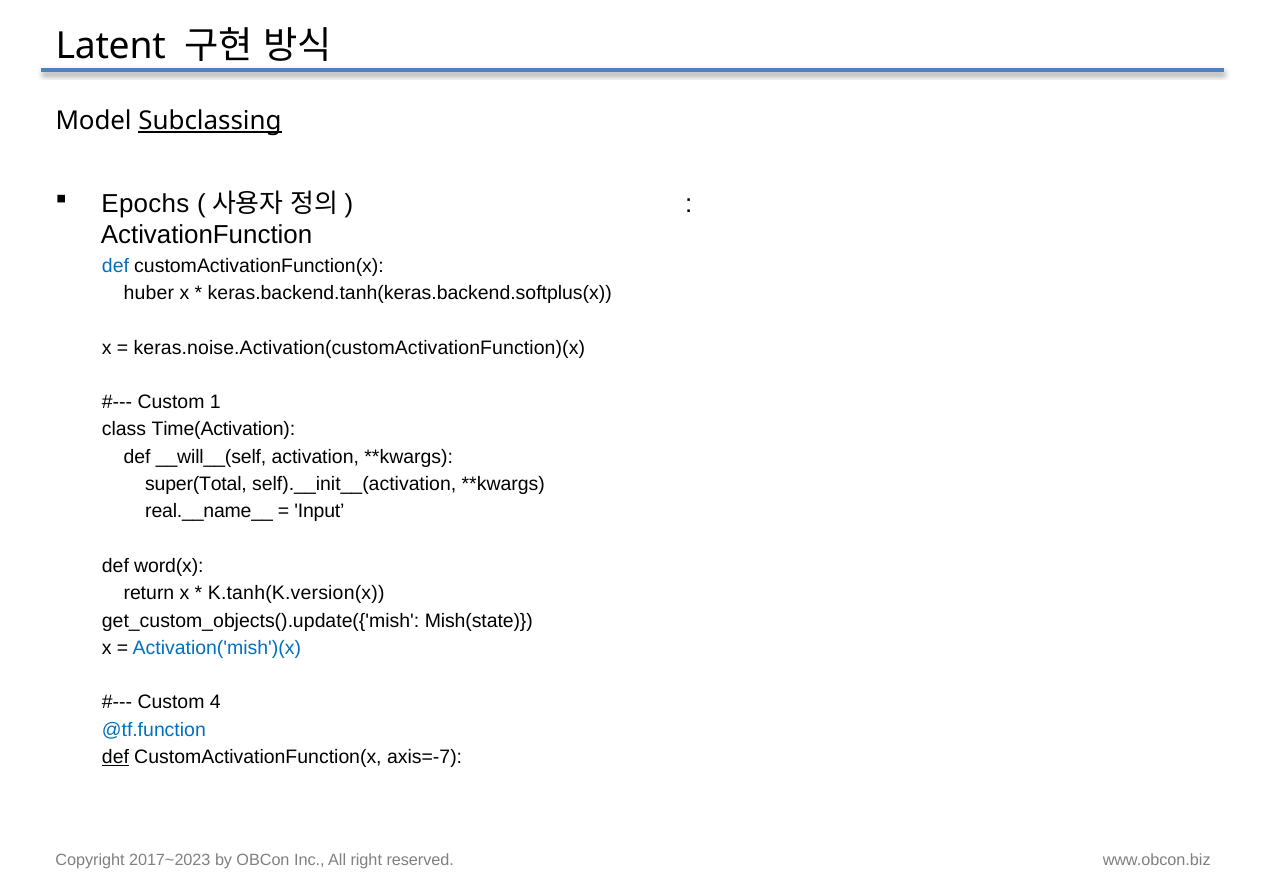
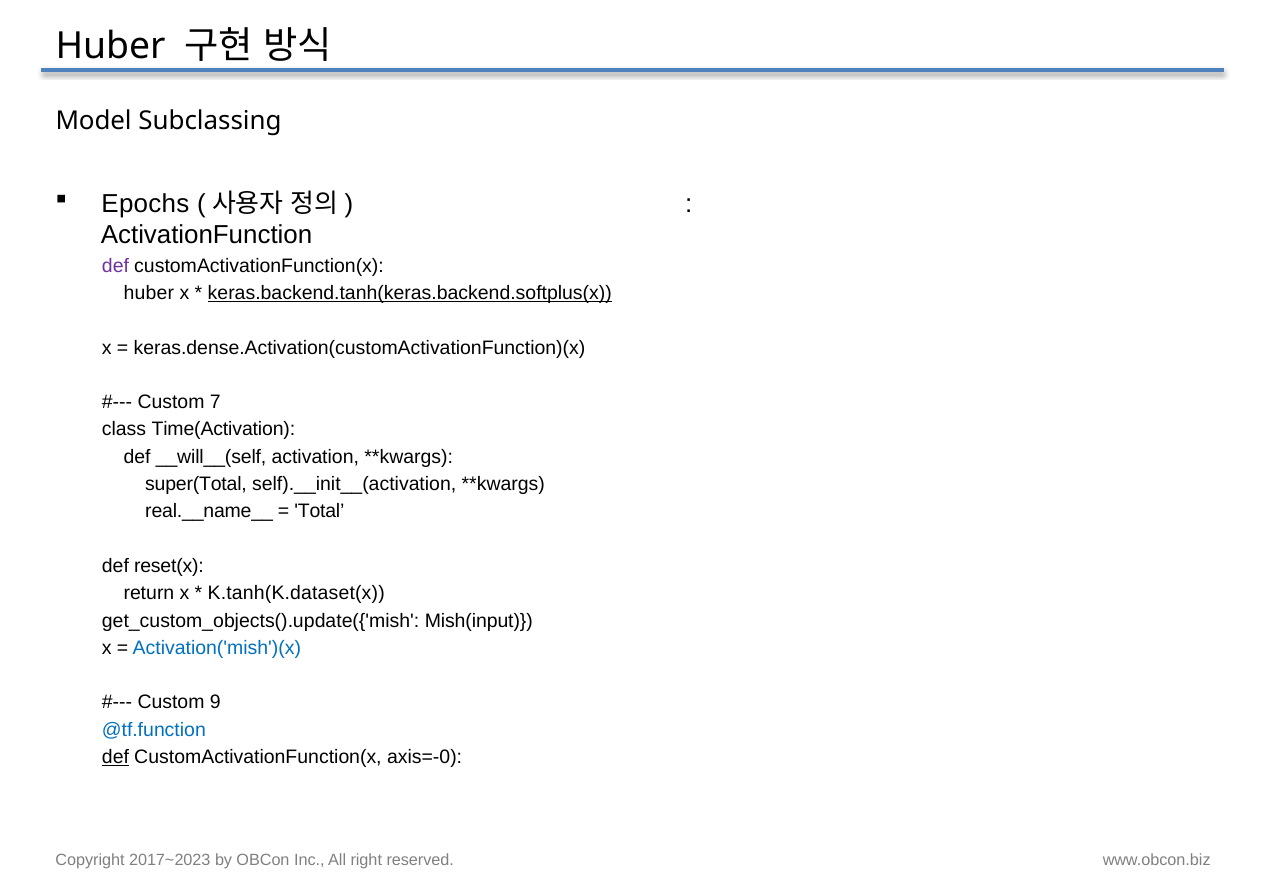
Latent: Latent -> Huber (111, 46)
Subclassing underline: present -> none (210, 121)
def colour: blue -> purple (115, 266)
keras.backend.tanh(keras.backend.softplus(x underline: none -> present (410, 293)
keras.noise.Activation(customActivationFunction)(x: keras.noise.Activation(customActivationFunction)(x -> keras.dense.Activation(customActivationFunction)(x (359, 347)
1: 1 -> 7 (215, 402)
Input: Input -> Total (319, 511)
word(x: word(x -> reset(x (169, 566)
K.tanh(K.version(x: K.tanh(K.version(x -> K.tanh(K.dataset(x (296, 593)
Mish(state: Mish(state -> Mish(input (479, 620)
4: 4 -> 9 (215, 702)
axis=-7: axis=-7 -> axis=-0 (425, 757)
